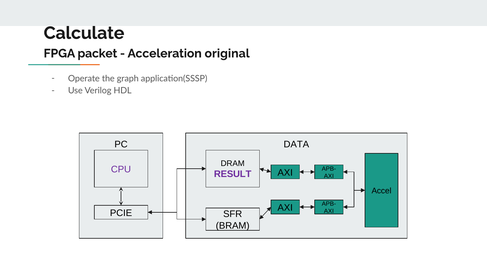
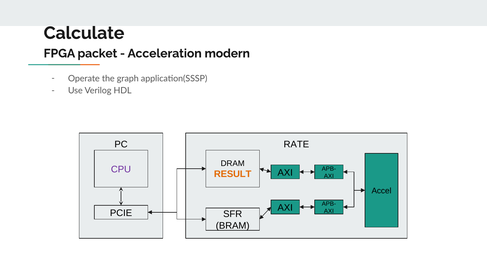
original: original -> modern (227, 53)
DATA: DATA -> RATE (296, 144)
RESULT colour: purple -> orange (233, 174)
